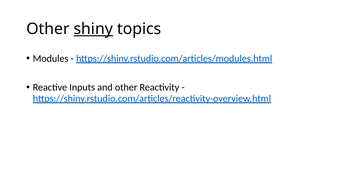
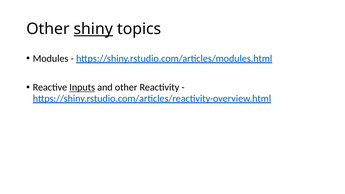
Inputs underline: none -> present (82, 87)
